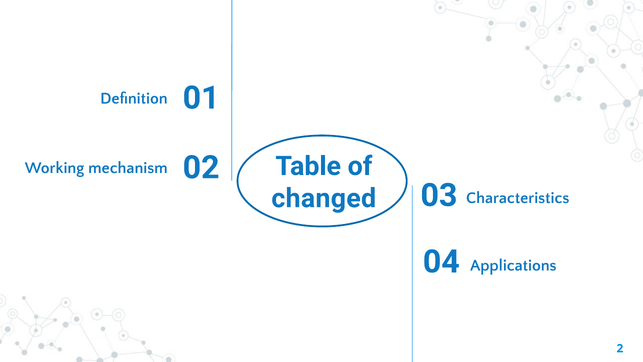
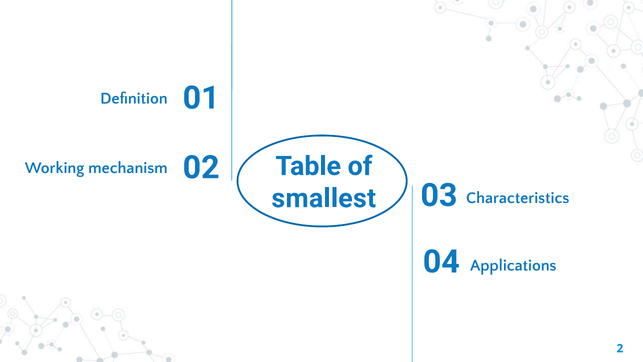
changed: changed -> smallest (324, 198)
